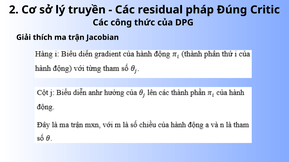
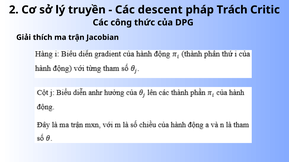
residual: residual -> descent (160, 10)
Đúng: Đúng -> Trách (232, 10)
